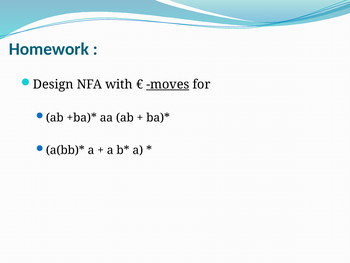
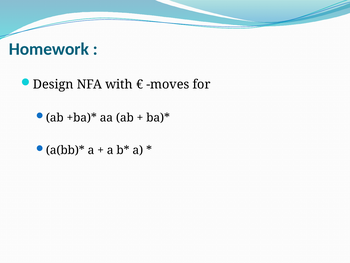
moves underline: present -> none (168, 84)
